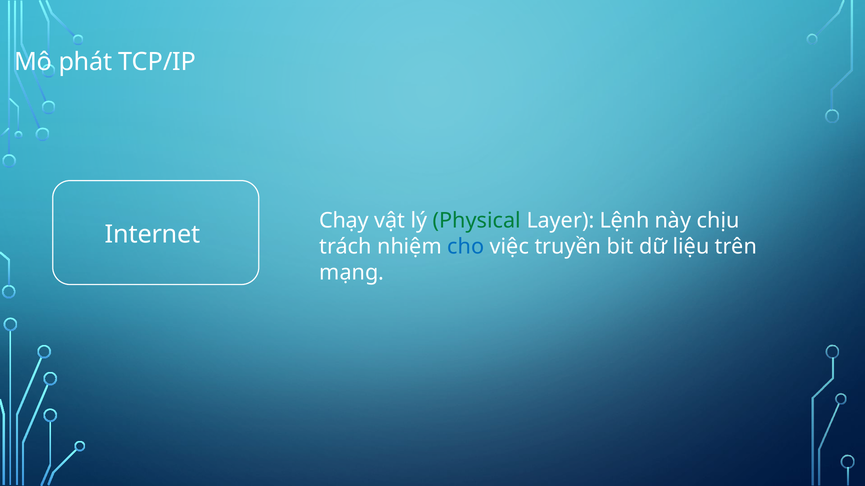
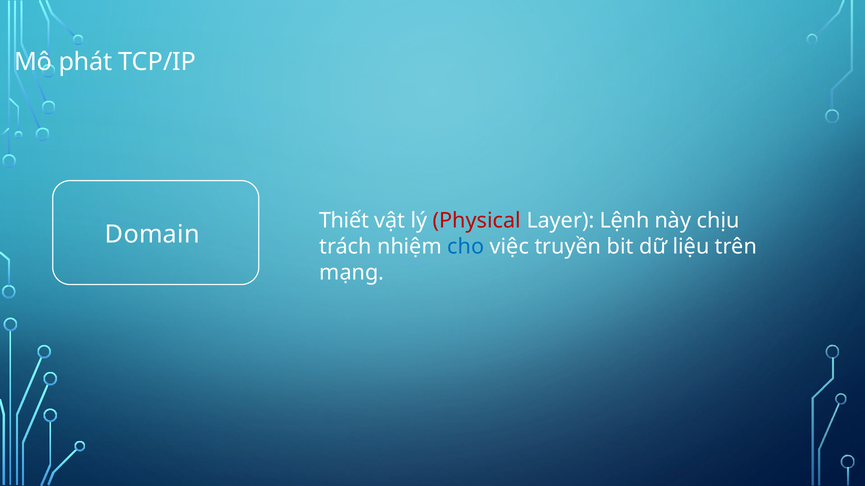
Chạy: Chạy -> Thiết (344, 221)
Physical colour: green -> red (477, 221)
Internet: Internet -> Domain (152, 235)
